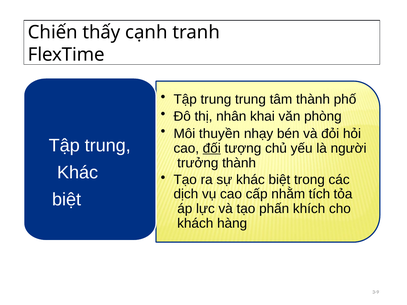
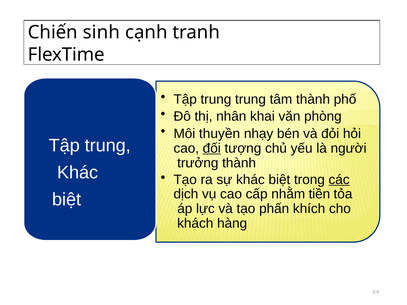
thấy: thấy -> sinh (101, 32)
các underline: none -> present (339, 180)
tích: tích -> tiền (319, 194)
